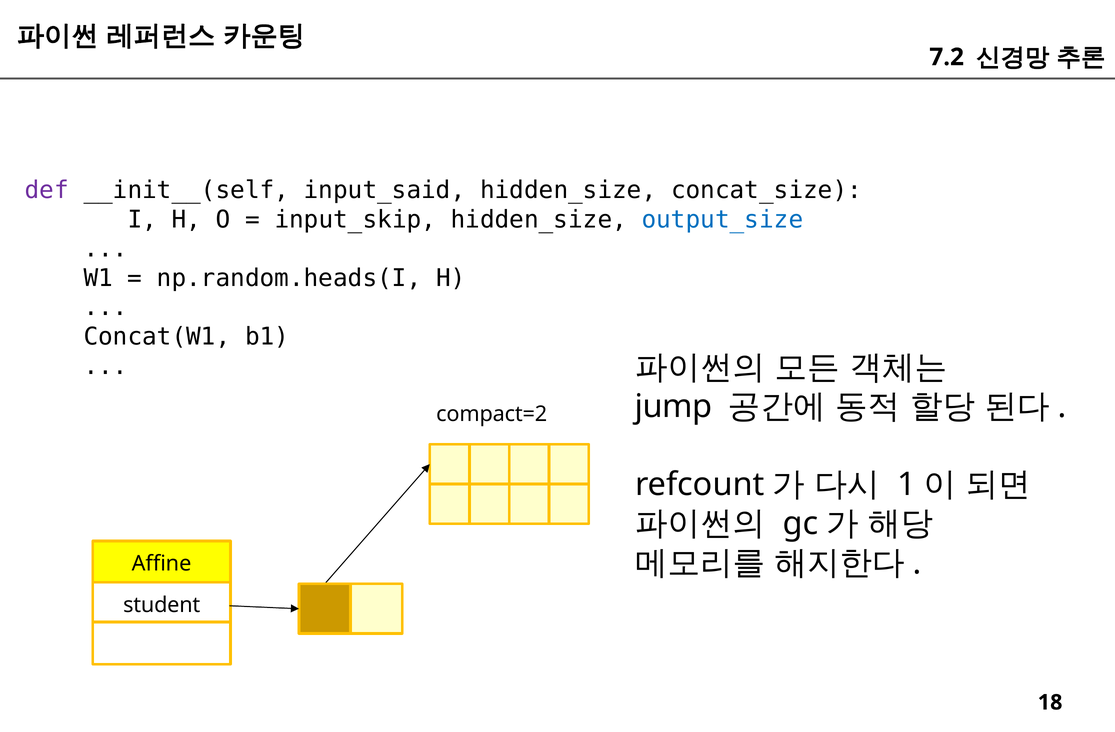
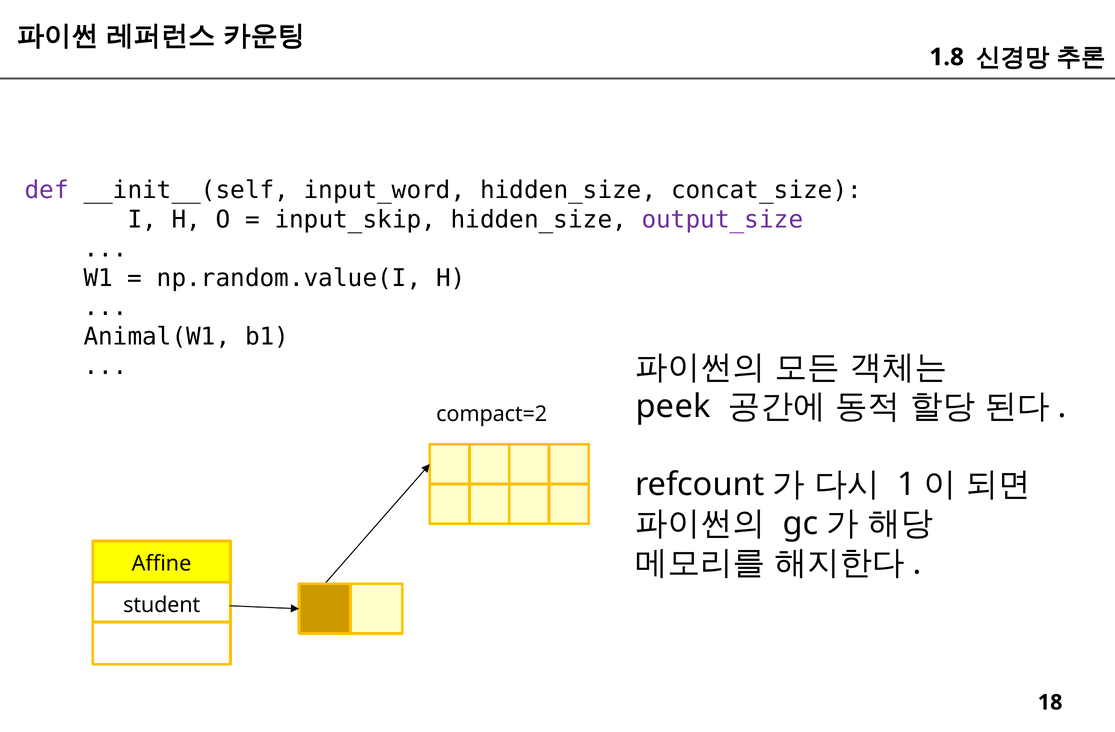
7.2: 7.2 -> 1.8 (947, 57)
input_said: input_said -> input_word (385, 190)
output_size colour: blue -> purple (722, 220)
np.random.heads(I: np.random.heads(I -> np.random.value(I (289, 278)
Concat(W1: Concat(W1 -> Animal(W1 (157, 337)
jump: jump -> peek (673, 407)
